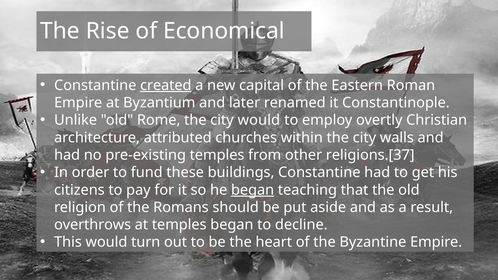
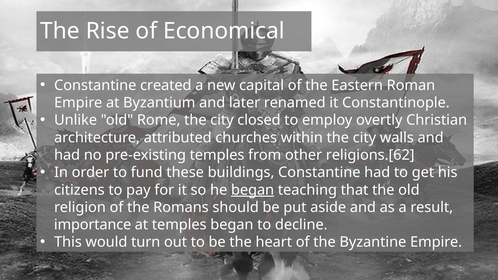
created underline: present -> none (166, 85)
city would: would -> closed (259, 120)
religions.[37: religions.[37 -> religions.[62 (370, 155)
overthrows: overthrows -> importance (93, 225)
